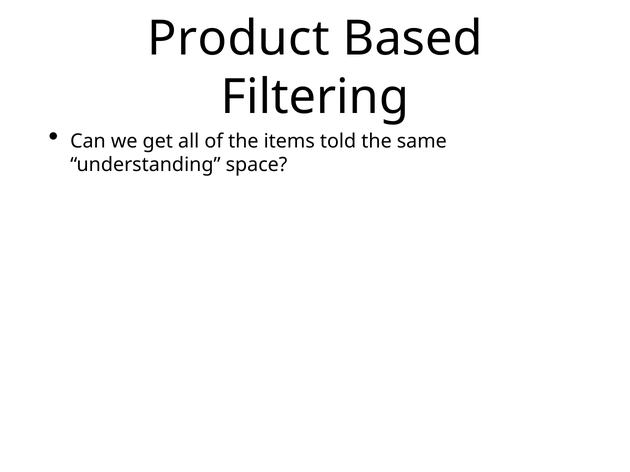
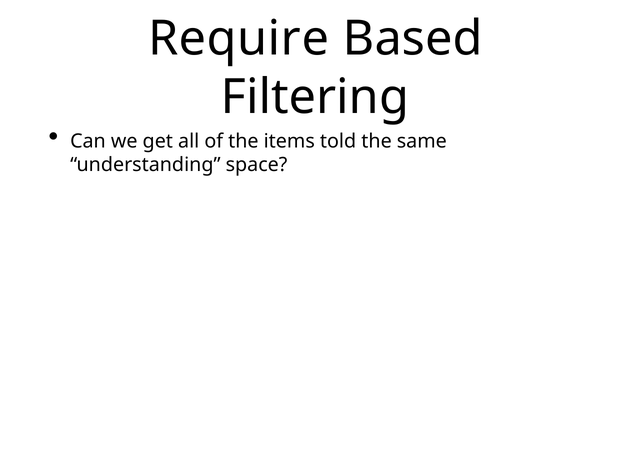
Product: Product -> Require (239, 39)
